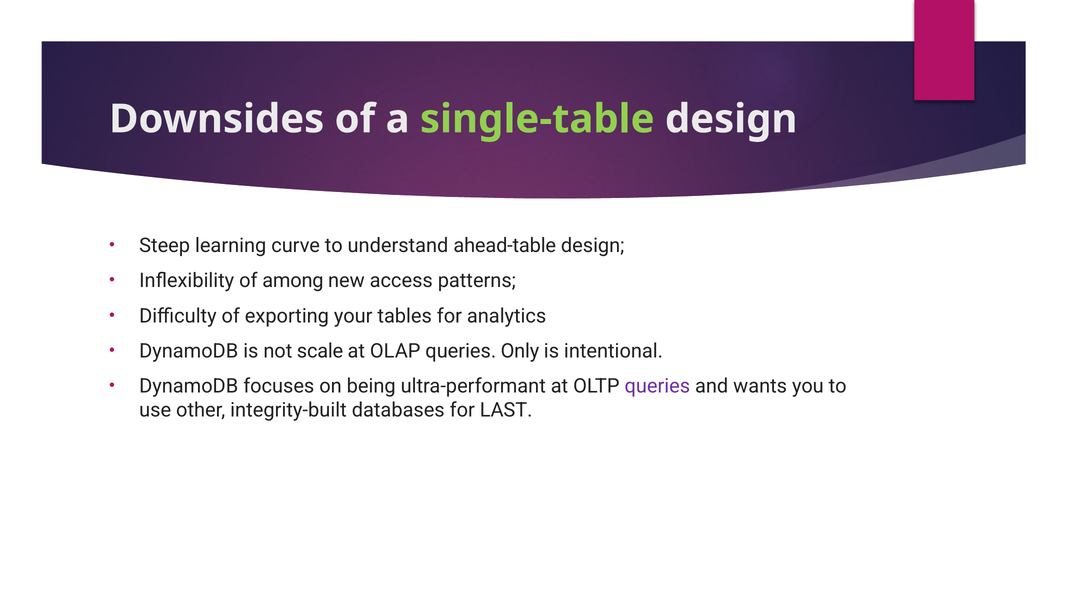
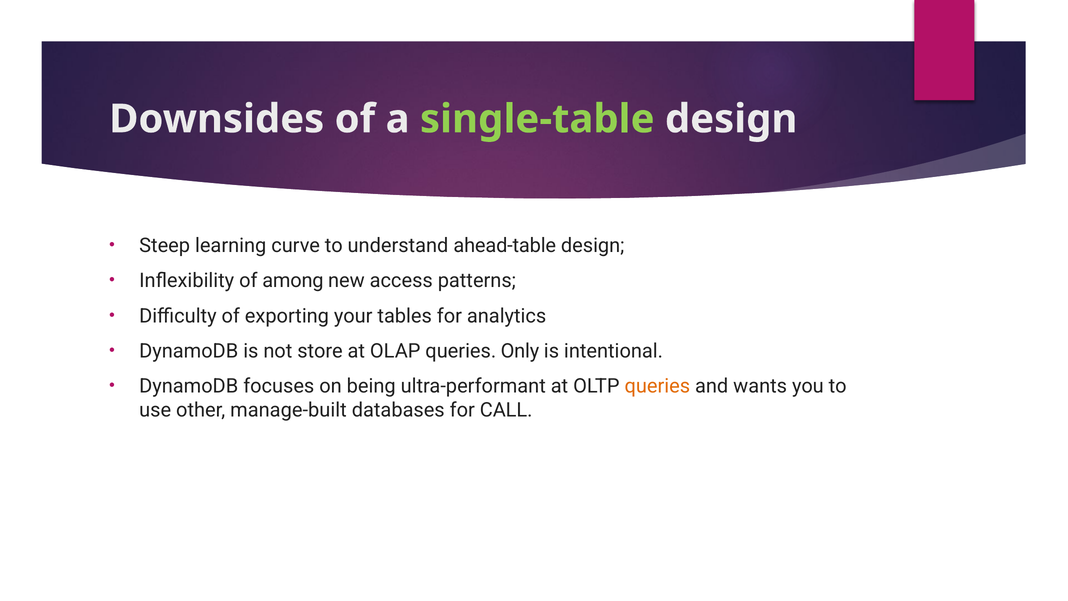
scale: scale -> store (320, 351)
queries colour: purple -> orange (657, 386)
integrity-built: integrity-built -> manage-built (288, 410)
LAST: LAST -> CALL (506, 410)
